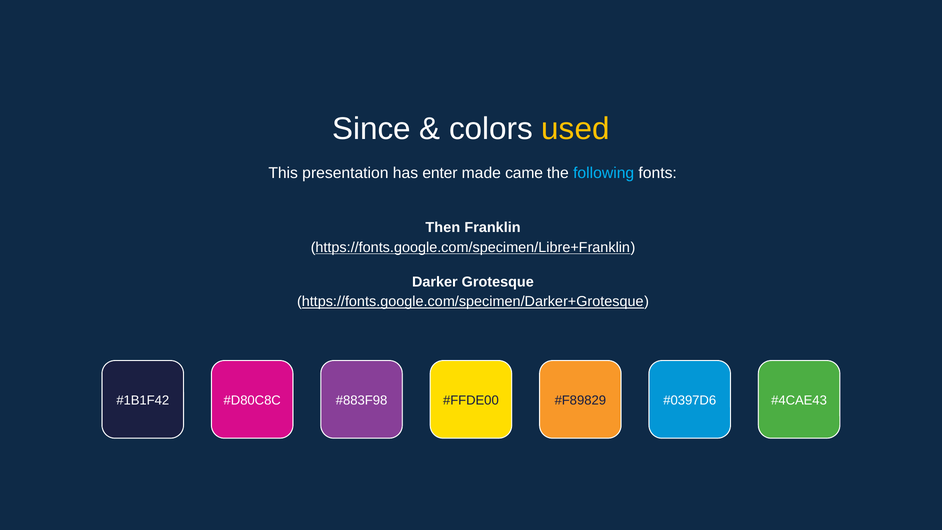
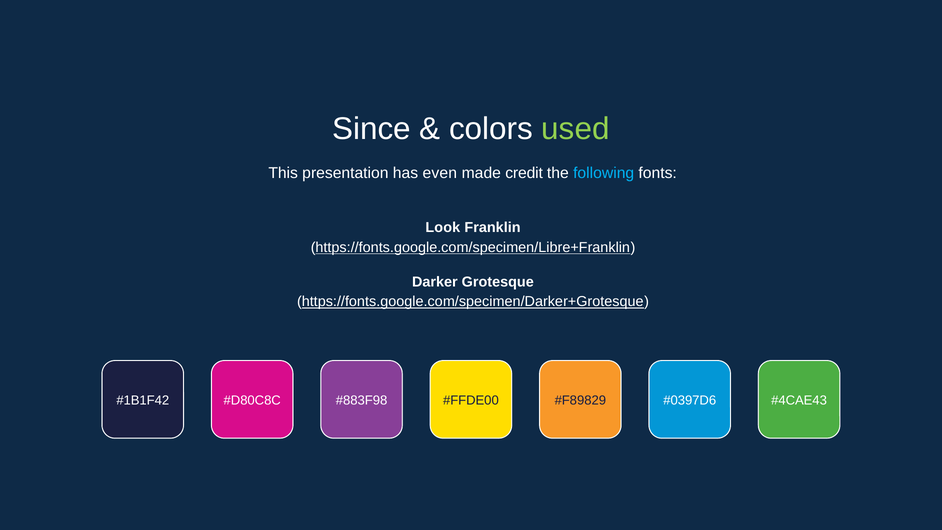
used colour: yellow -> light green (576, 129)
enter: enter -> even (440, 173)
came: came -> credit (524, 173)
Then: Then -> Look (443, 228)
